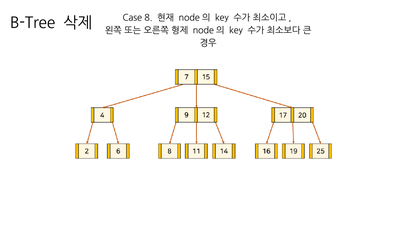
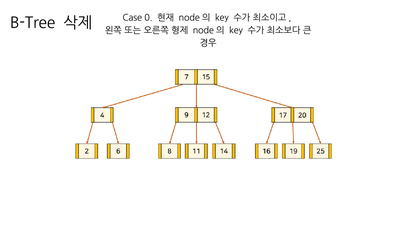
8: 8 -> 0 (148, 18)
